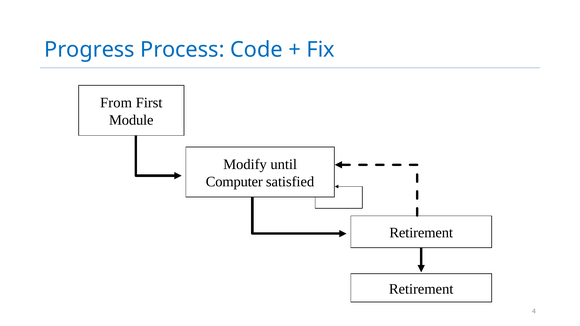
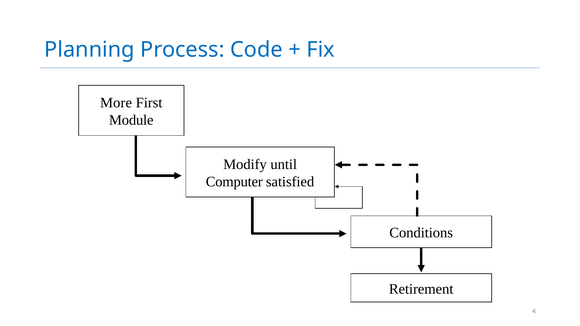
Progress: Progress -> Planning (89, 50)
From: From -> More (116, 103)
Retirement: Retirement -> Conditions (421, 233)
